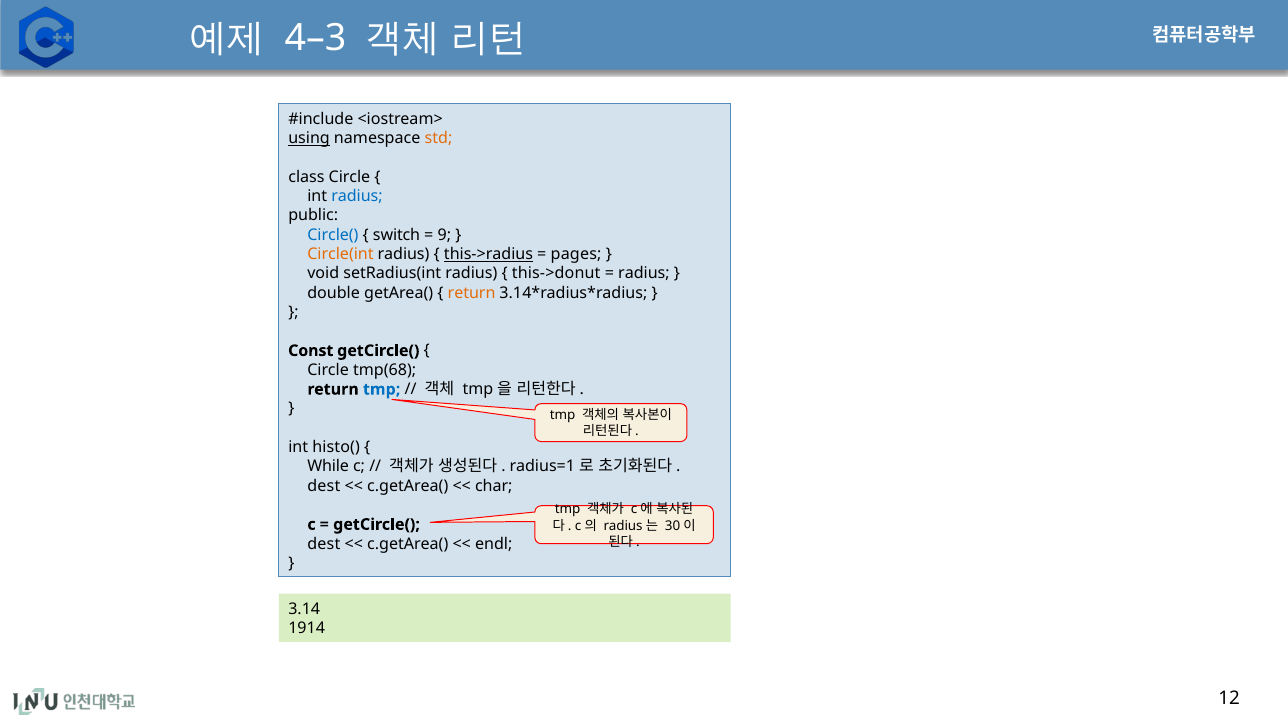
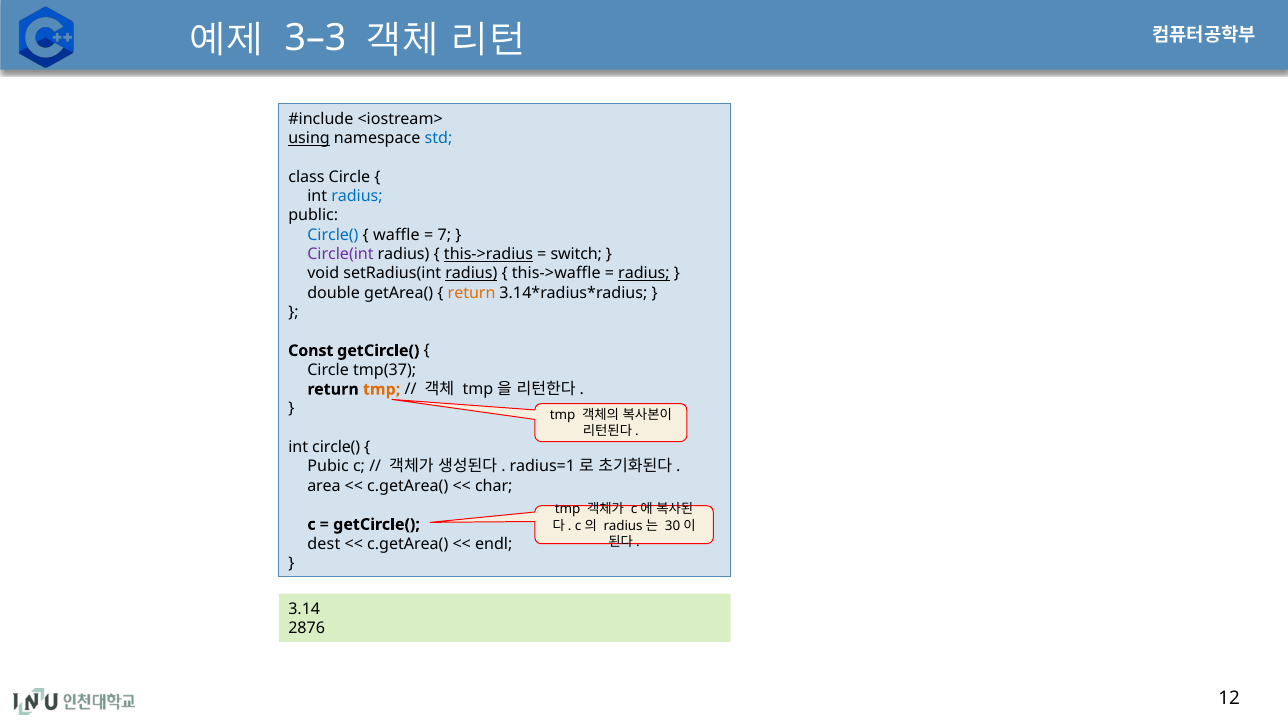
4–3: 4–3 -> 3–3 (315, 38)
std colour: orange -> blue (439, 138)
switch: switch -> waffle (396, 235)
9: 9 -> 7 (444, 235)
Circle(int colour: orange -> purple (340, 254)
pages: pages -> switch (576, 254)
radius underline: none -> present (471, 274)
this->donut: this->donut -> this->waffle (556, 274)
radius underline: none -> present (644, 274)
tmp(68: tmp(68 -> tmp(37 (385, 370)
tmp colour: blue -> orange (382, 390)
int histo(: histo( -> circle( (336, 448)
While: While -> Pubic (328, 467)
dest: dest -> area (324, 486)
1914: 1914 -> 2876 (307, 629)
